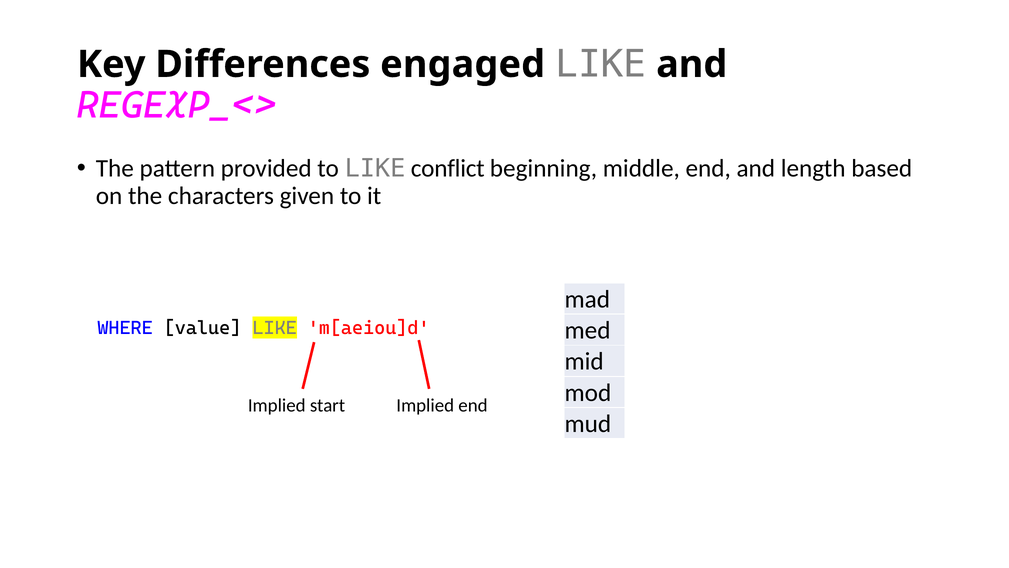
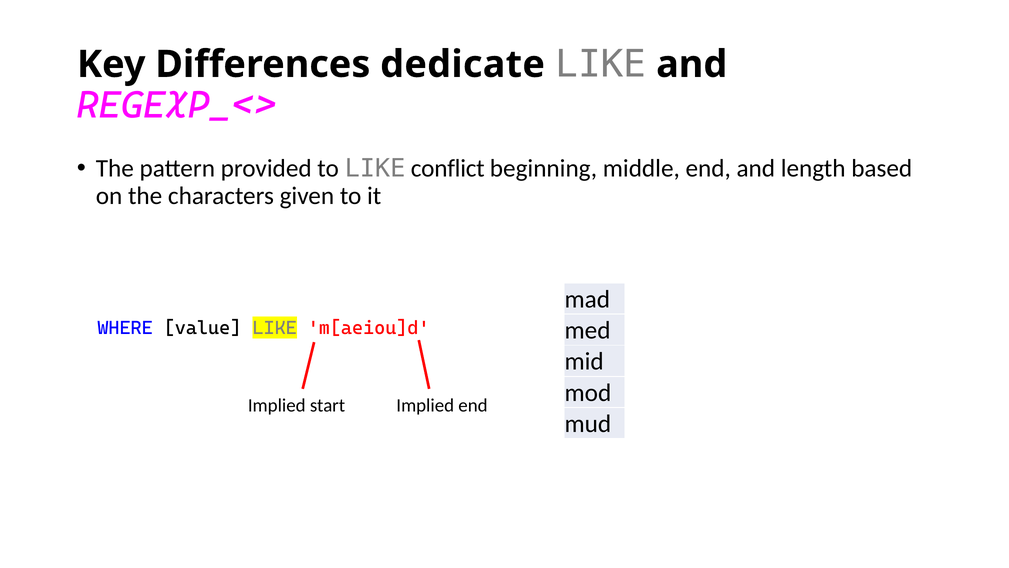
engaged: engaged -> dedicate (463, 64)
